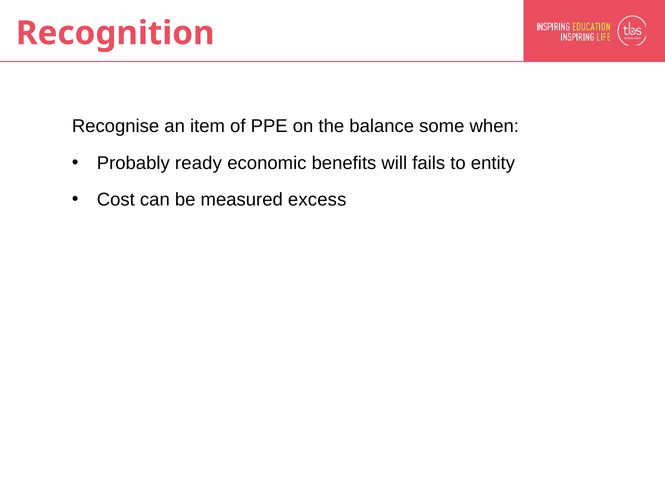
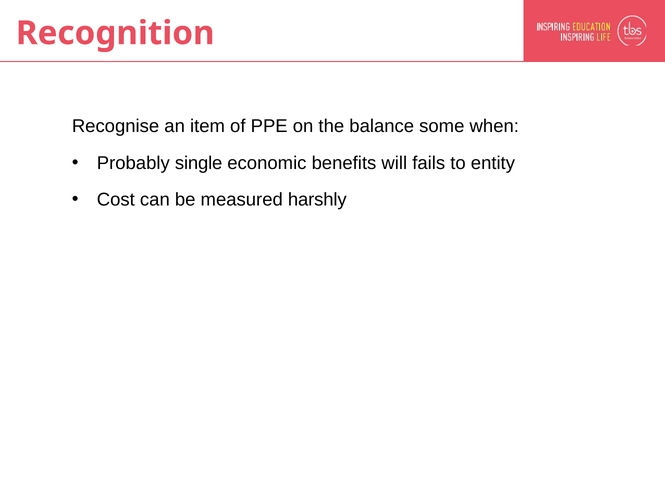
ready: ready -> single (199, 163)
excess: excess -> harshly (317, 200)
